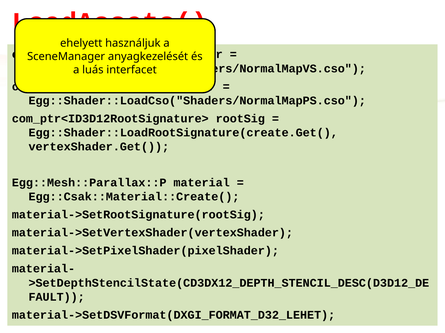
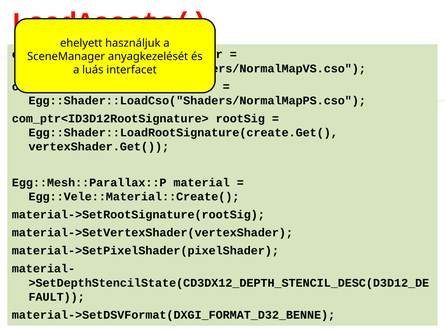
Egg::Csak::Material::Create(: Egg::Csak::Material::Create( -> Egg::Vele::Material::Create( (134, 197)
material->SetDSVFormat(DXGI_FORMAT_D32_LEHET: material->SetDSVFormat(DXGI_FORMAT_D32_LEHET -> material->SetDSVFormat(DXGI_FORMAT_D32_BENNE (174, 316)
